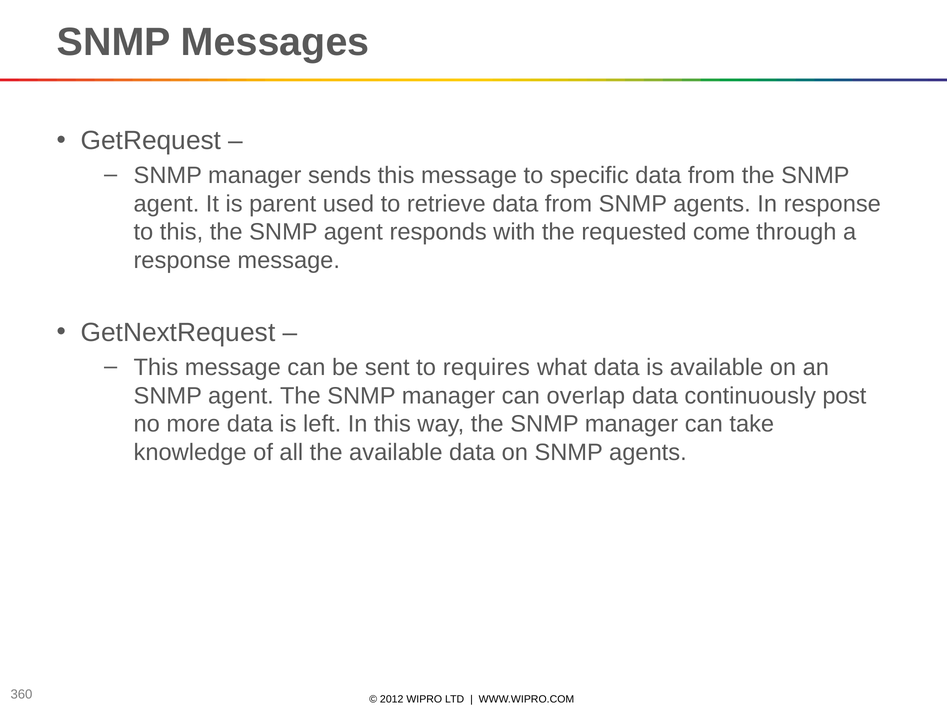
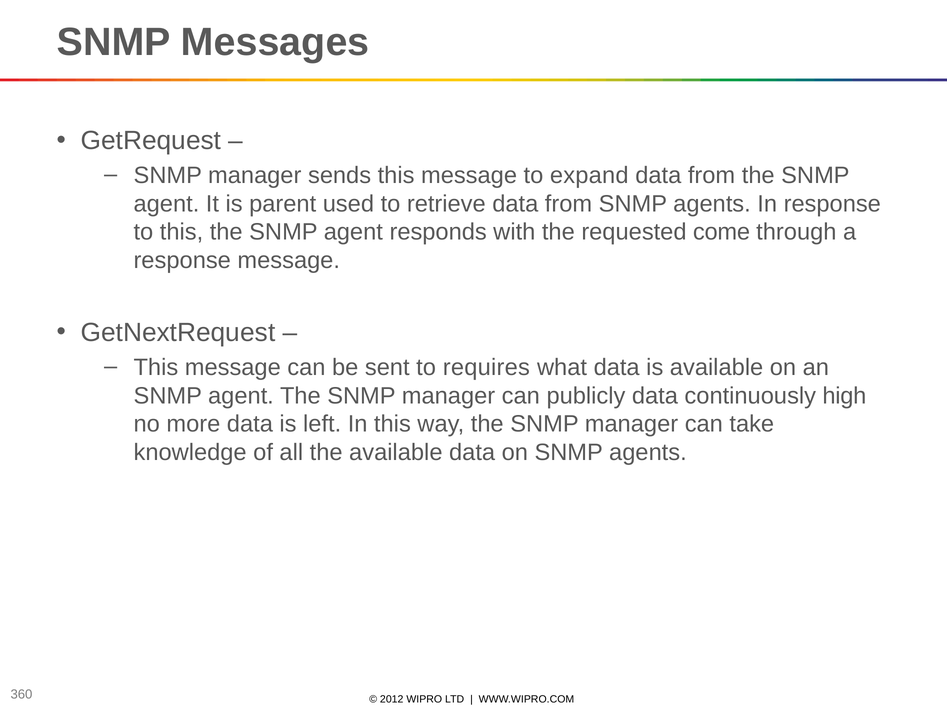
specific: specific -> expand (589, 175)
overlap: overlap -> publicly (586, 396)
post: post -> high (844, 396)
